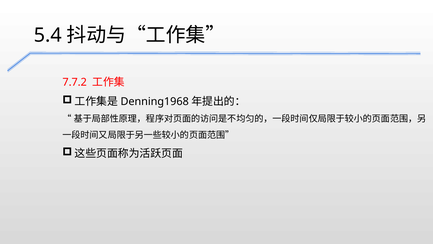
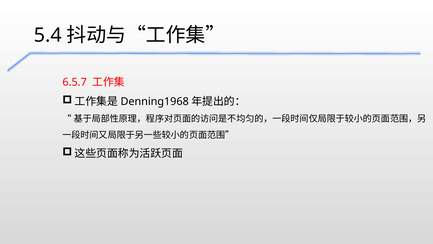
7.7.2: 7.7.2 -> 6.5.7 (75, 82)
